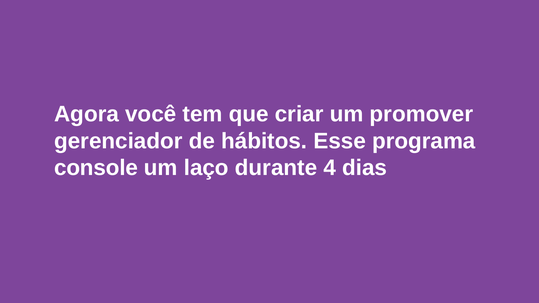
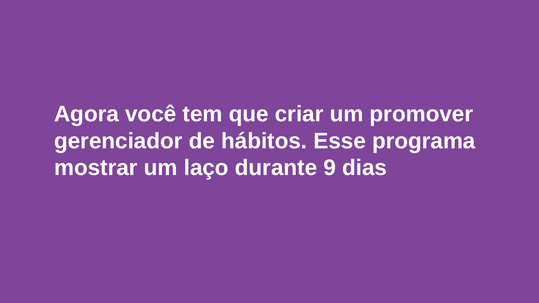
console: console -> mostrar (96, 168)
4: 4 -> 9 (330, 168)
